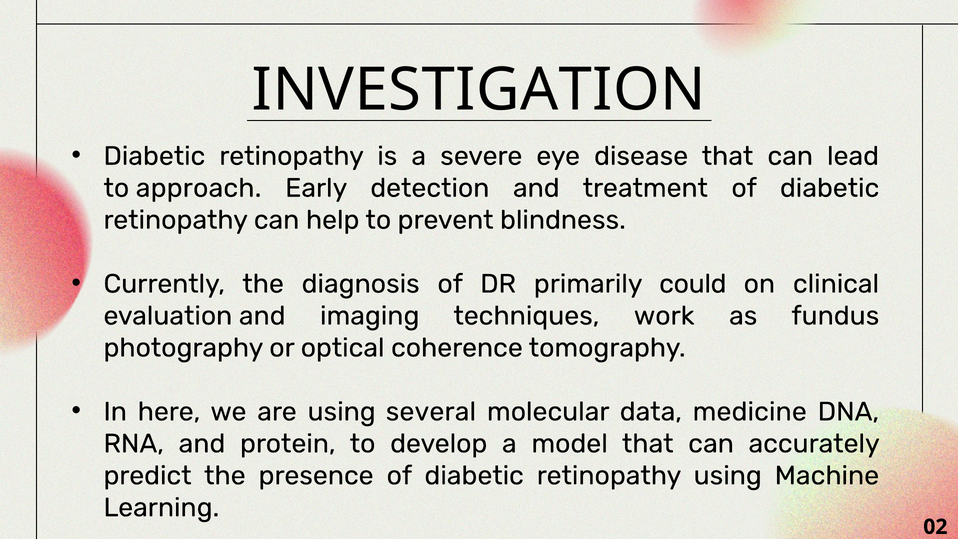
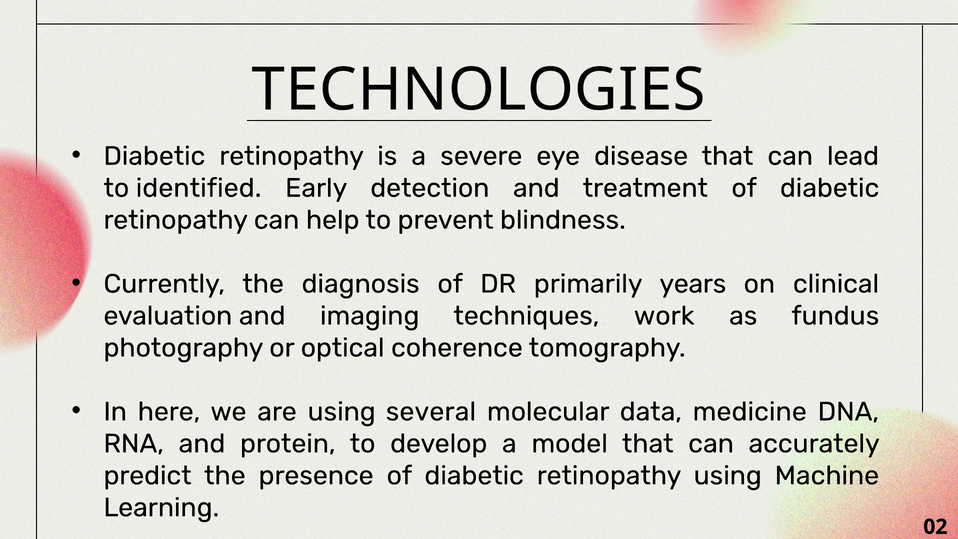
INVESTIGATION: INVESTIGATION -> TECHNOLOGIES (479, 90)
approach: approach -> identified (199, 188)
could: could -> years (693, 284)
